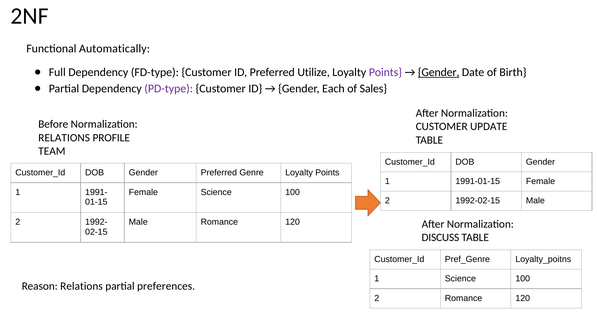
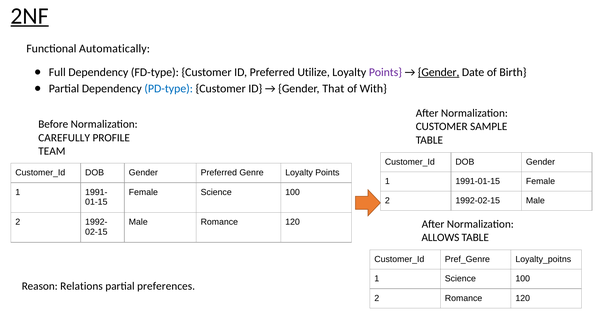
2NF underline: none -> present (30, 16)
PD-type colour: purple -> blue (169, 88)
Each: Each -> That (333, 88)
Sales: Sales -> With (373, 88)
UPDATE: UPDATE -> SAMPLE (489, 126)
RELATIONS: RELATIONS -> CAREFULLY (64, 138)
DISCUSS: DISCUSS -> ALLOWS (440, 237)
